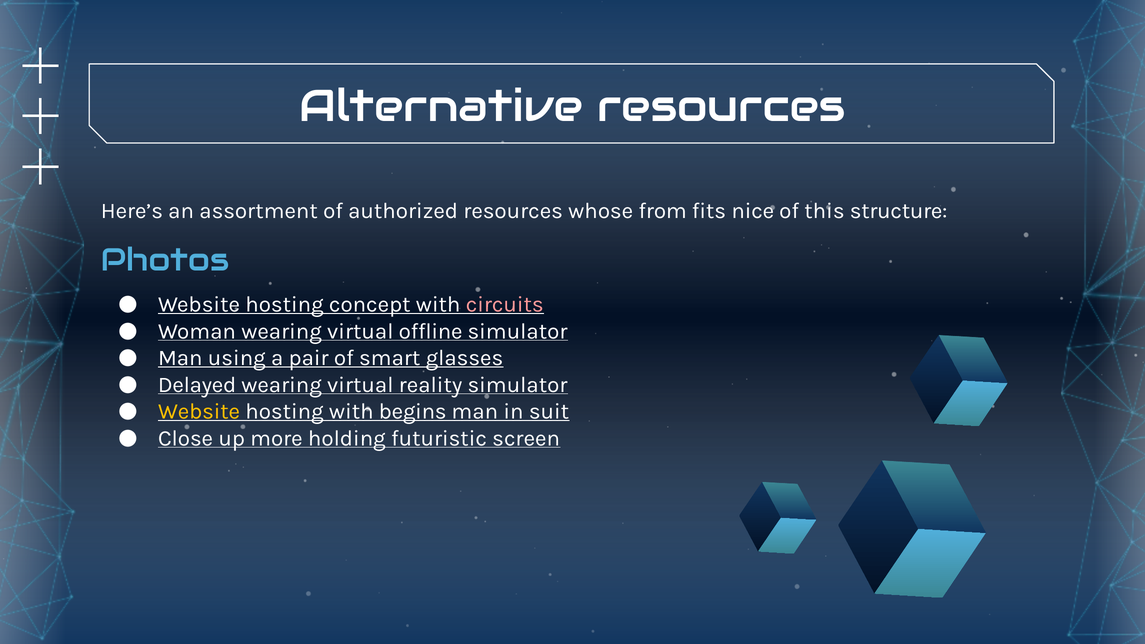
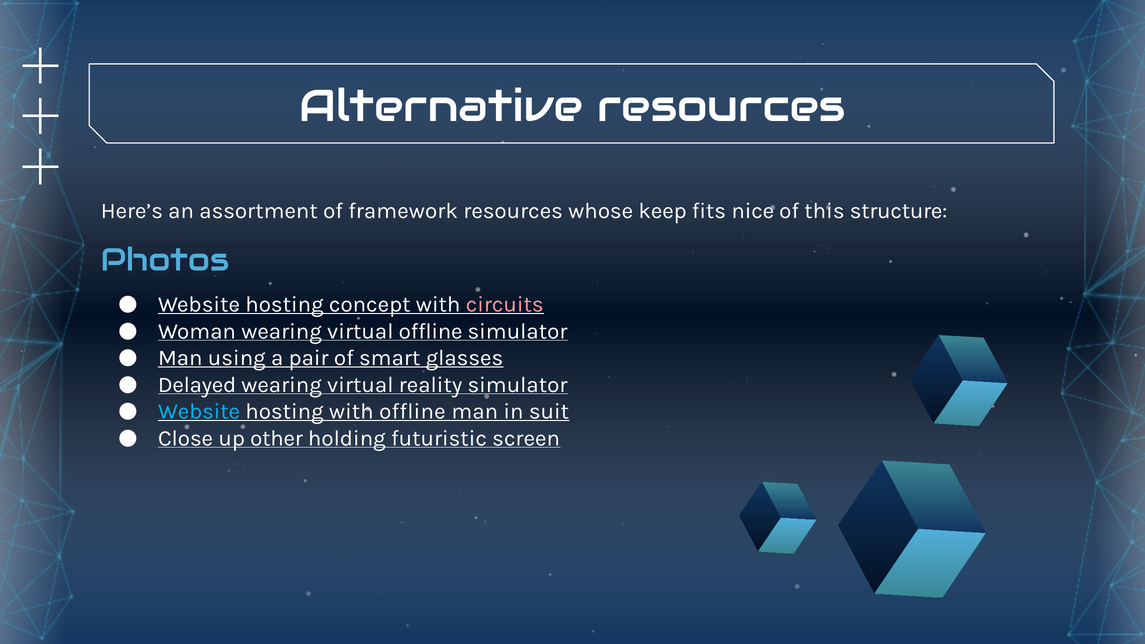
authorized: authorized -> framework (403, 211)
from: from -> keep (663, 211)
Website colour: yellow -> light blue (199, 412)
with begins: begins -> offline (412, 412)
more: more -> other (277, 438)
